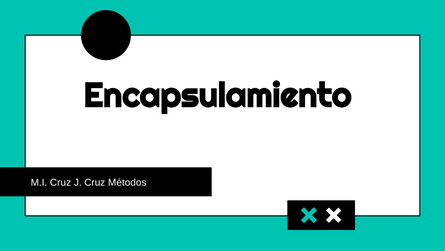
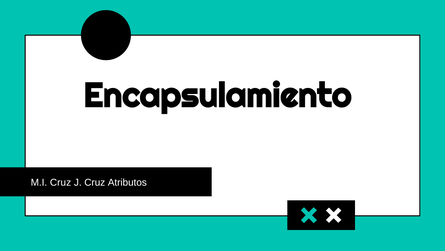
Métodos: Métodos -> Atributos (127, 182)
